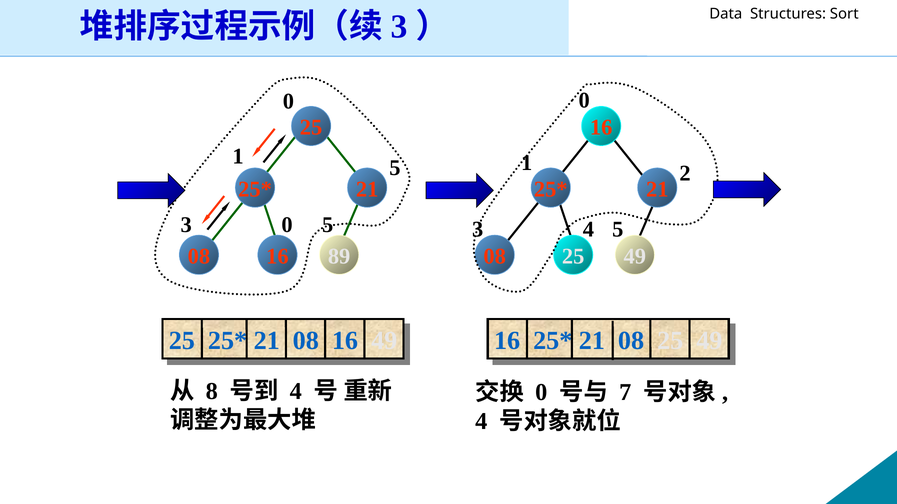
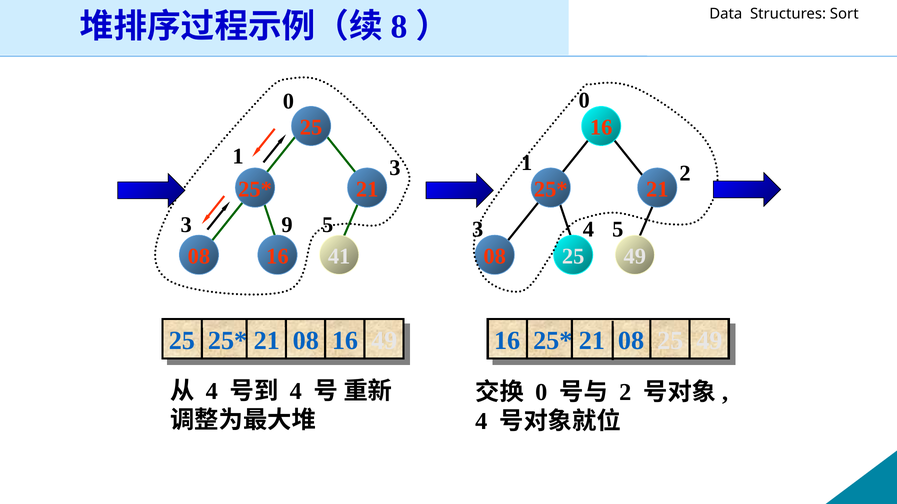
3: 3 -> 8 (399, 27)
1 5: 5 -> 3 (395, 168)
0: 0 -> 9 (287, 225)
89: 89 -> 41 (339, 257)
8: 8 -> 4 (212, 391)
7: 7 -> 2 (625, 392)
